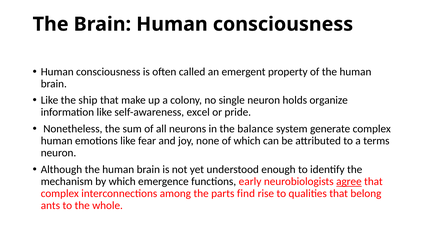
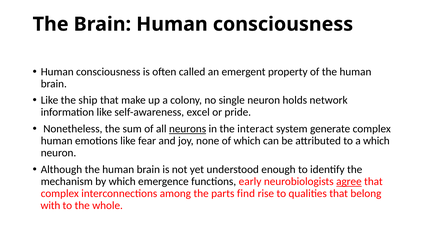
organize: organize -> network (329, 100)
neurons underline: none -> present (188, 129)
balance: balance -> interact (255, 129)
a terms: terms -> which (376, 141)
ants: ants -> with (50, 206)
